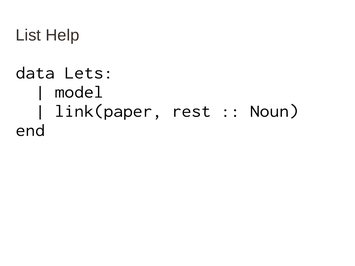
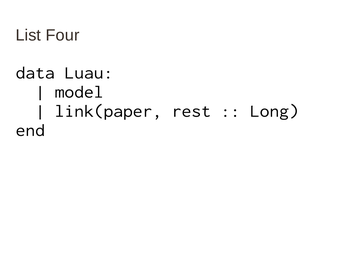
Help: Help -> Four (63, 35)
Lets: Lets -> Luau (89, 73)
Noun: Noun -> Long (274, 111)
